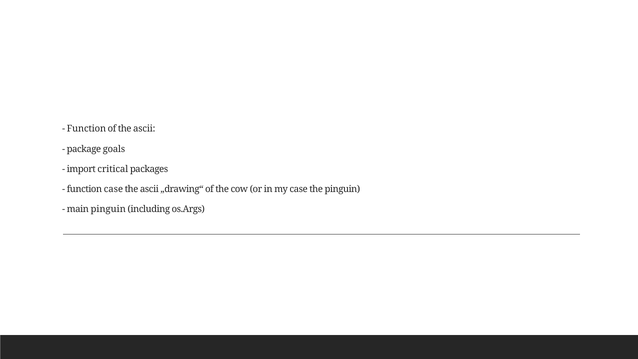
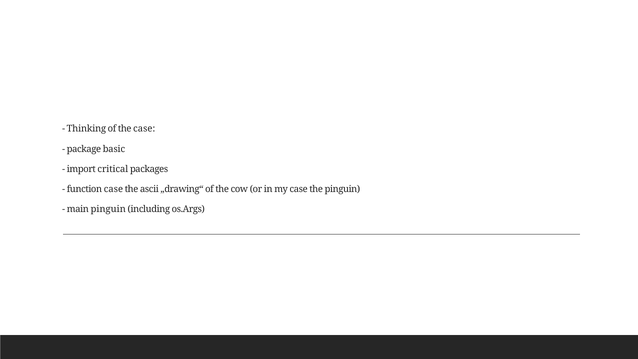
Function: Function -> Thinking (86, 129)
of the ascii: ascii -> case (144, 129)
goals: goals -> basic (114, 149)
